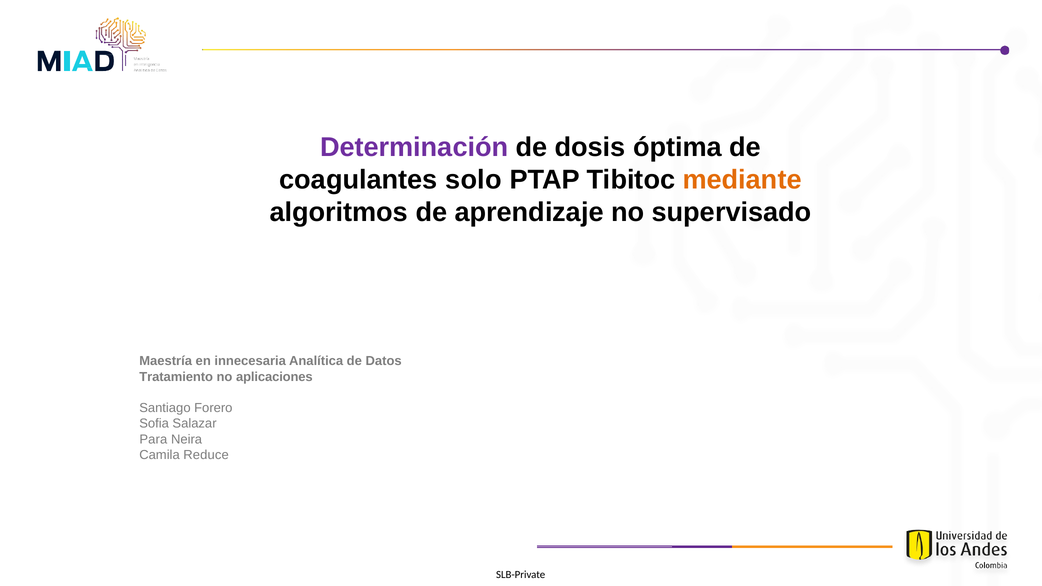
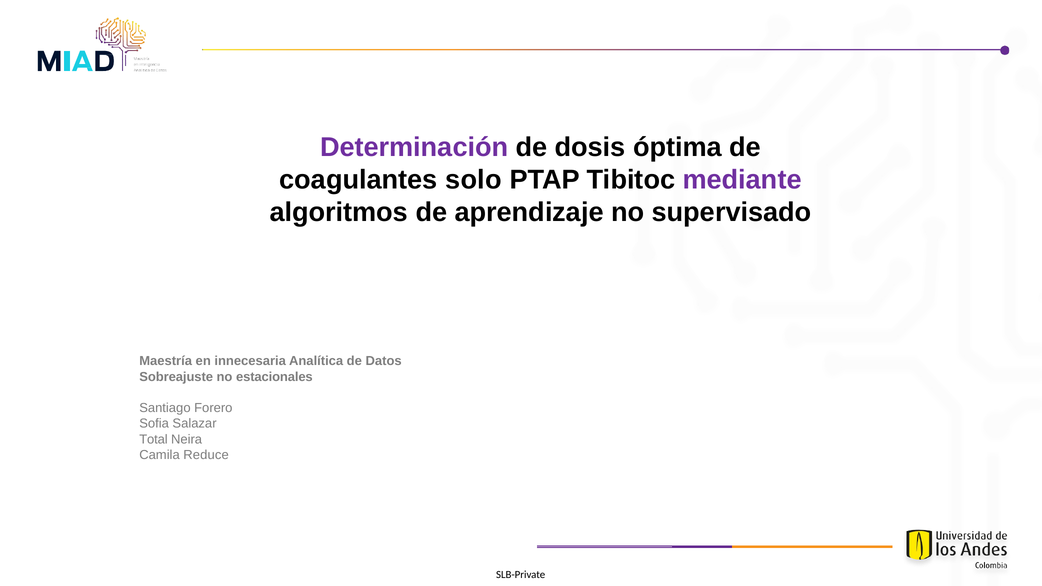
mediante colour: orange -> purple (742, 180)
Tratamiento: Tratamiento -> Sobreajuste (176, 377)
aplicaciones: aplicaciones -> estacionales (274, 377)
Para: Para -> Total (153, 439)
